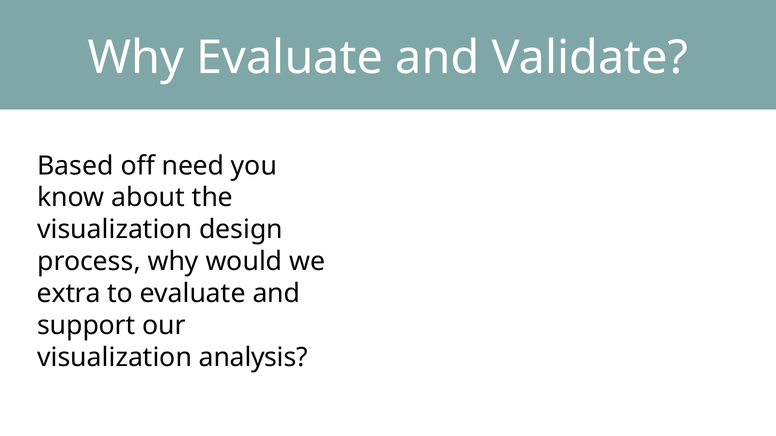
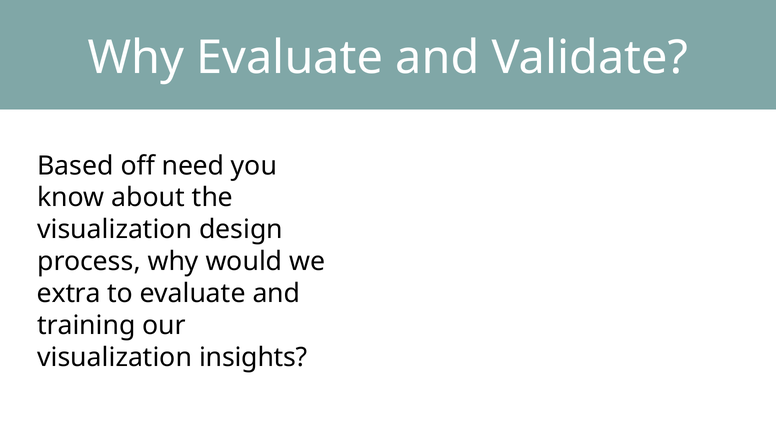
support: support -> training (86, 326)
analysis: analysis -> insights (253, 358)
